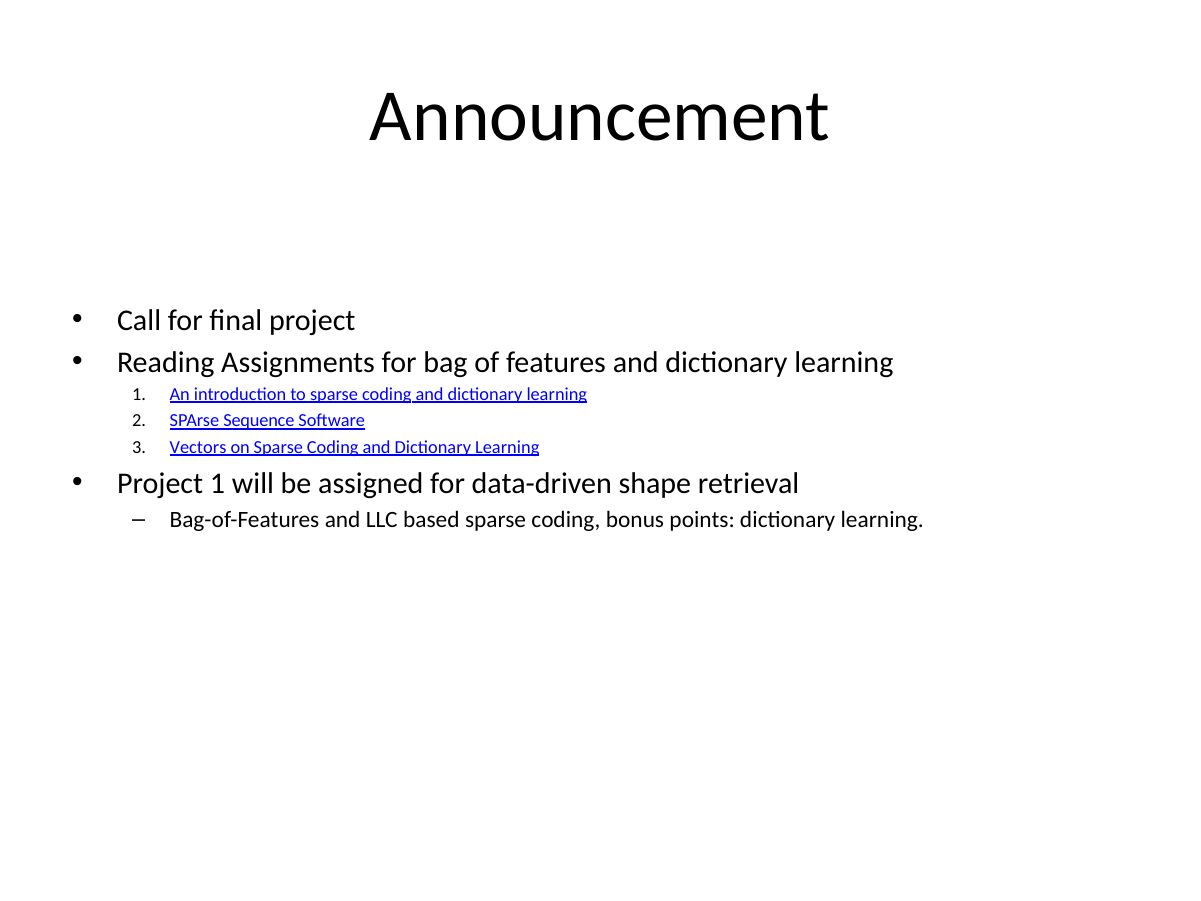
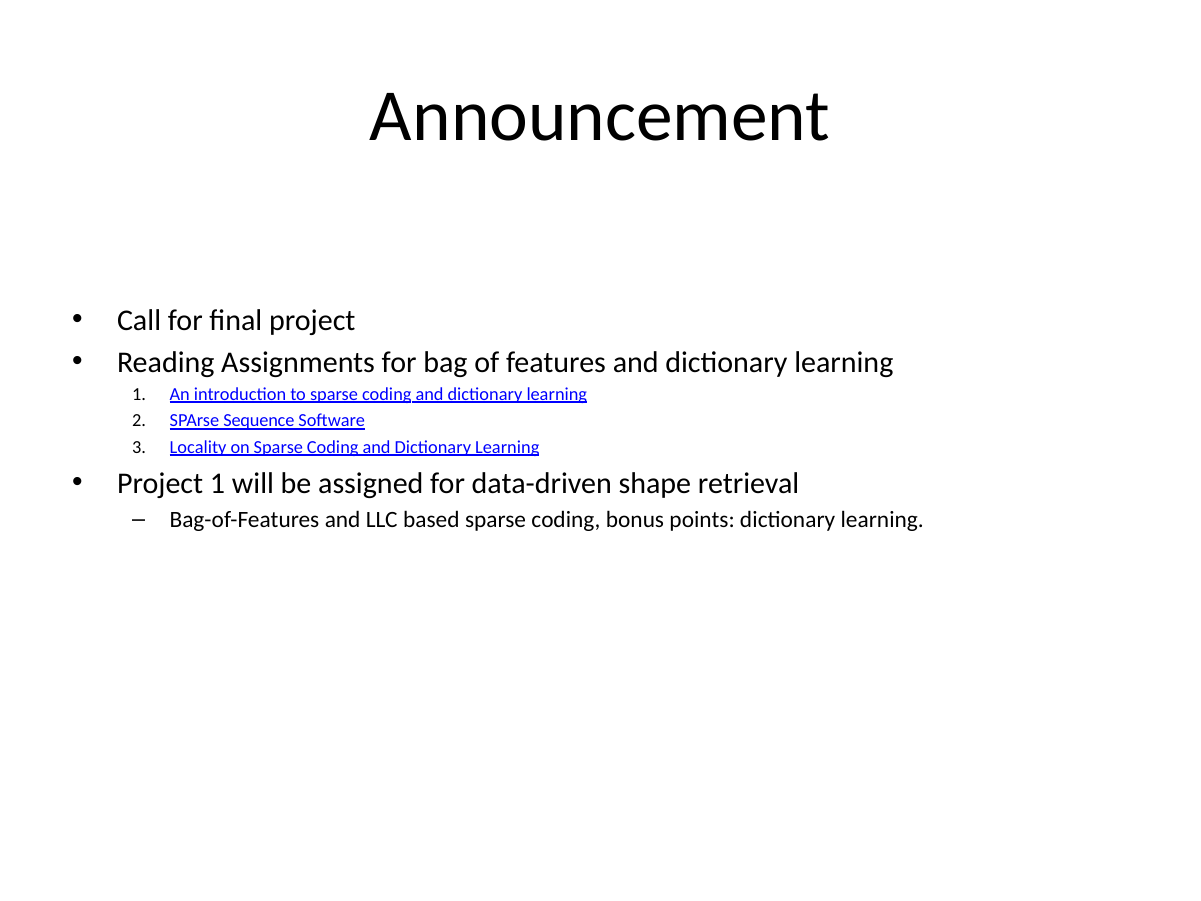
Vectors: Vectors -> Locality (198, 447)
